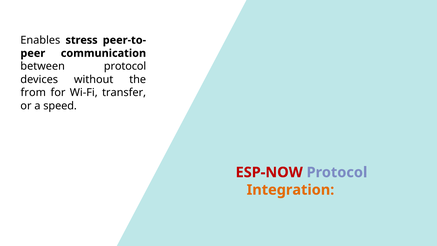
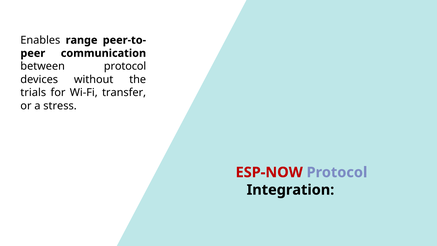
stress: stress -> range (82, 40)
from: from -> trials (33, 93)
speed: speed -> stress (60, 106)
Integration colour: orange -> black (290, 190)
